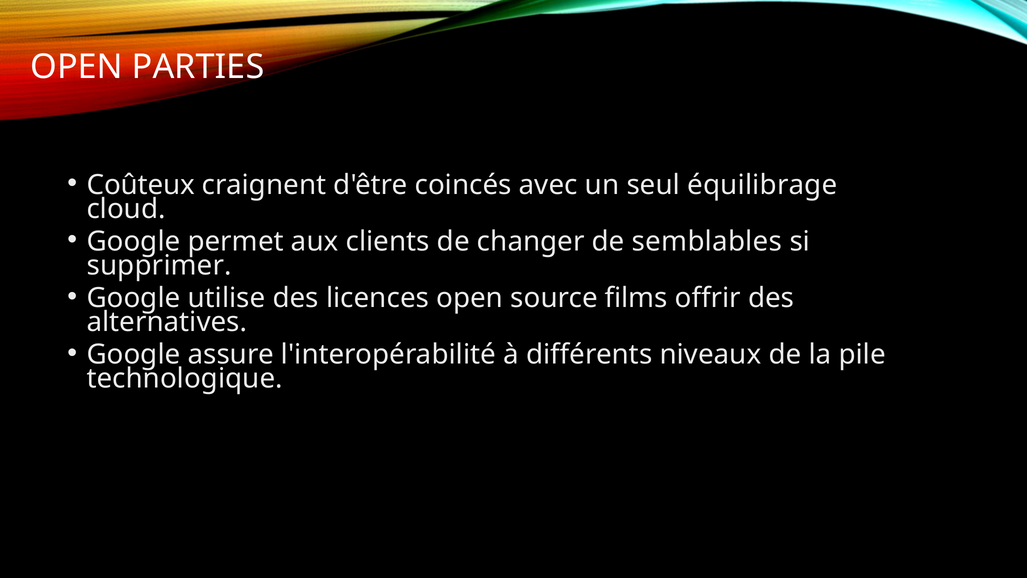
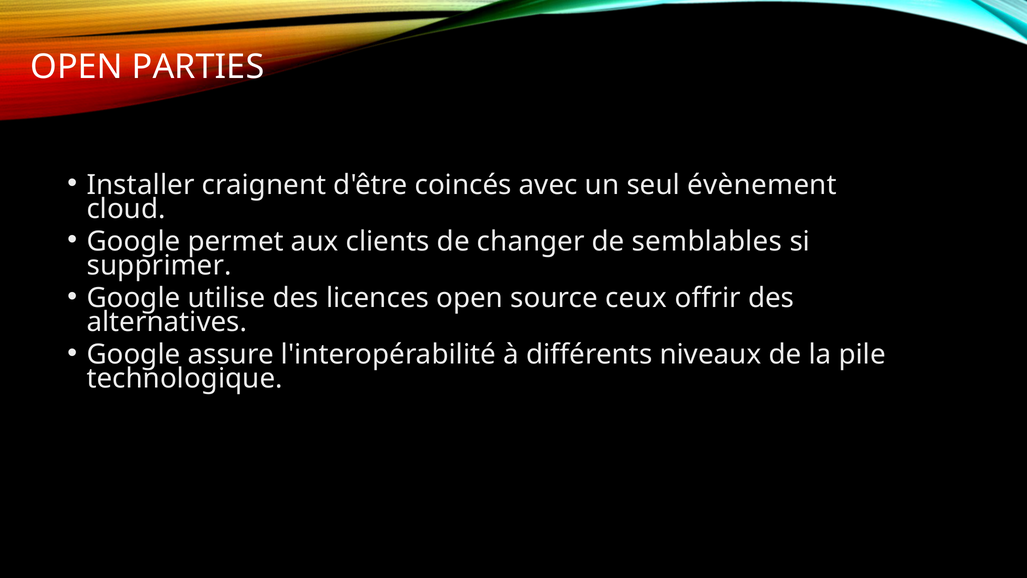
Coûteux: Coûteux -> Installer (141, 185)
équilibrage: équilibrage -> évènement (762, 185)
films: films -> ceux (636, 298)
